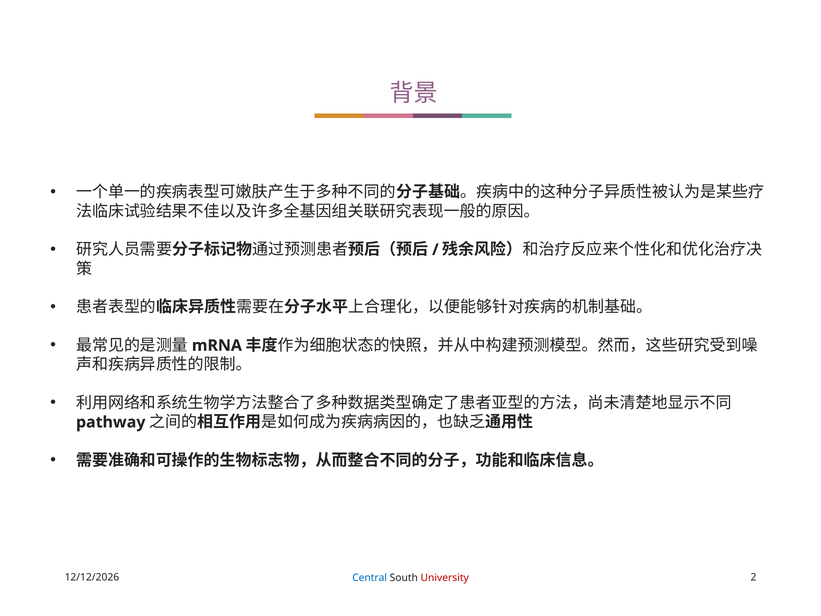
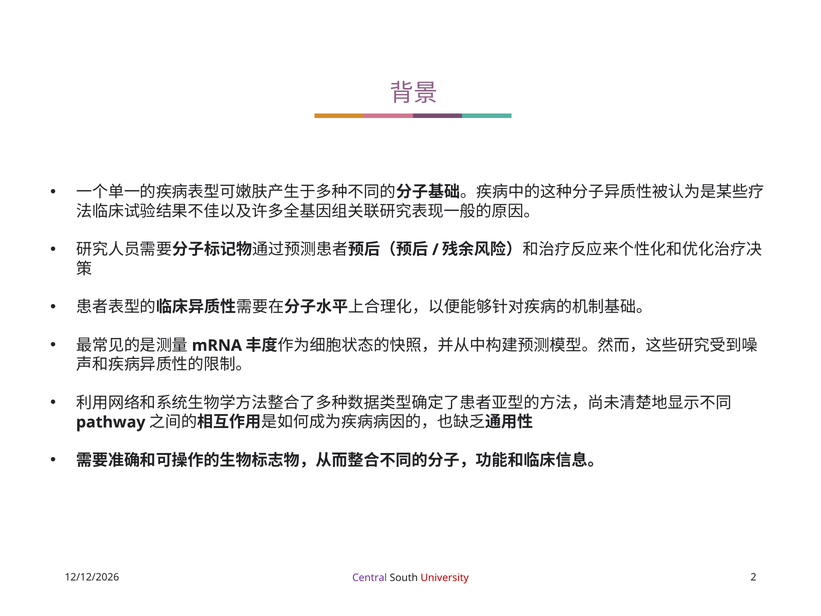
Central colour: blue -> purple (370, 578)
